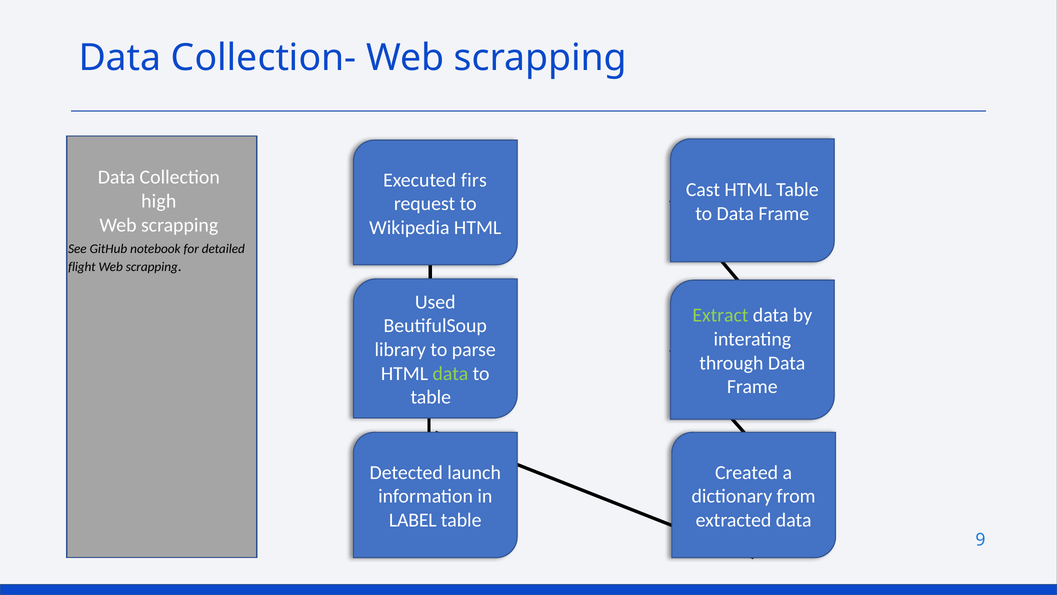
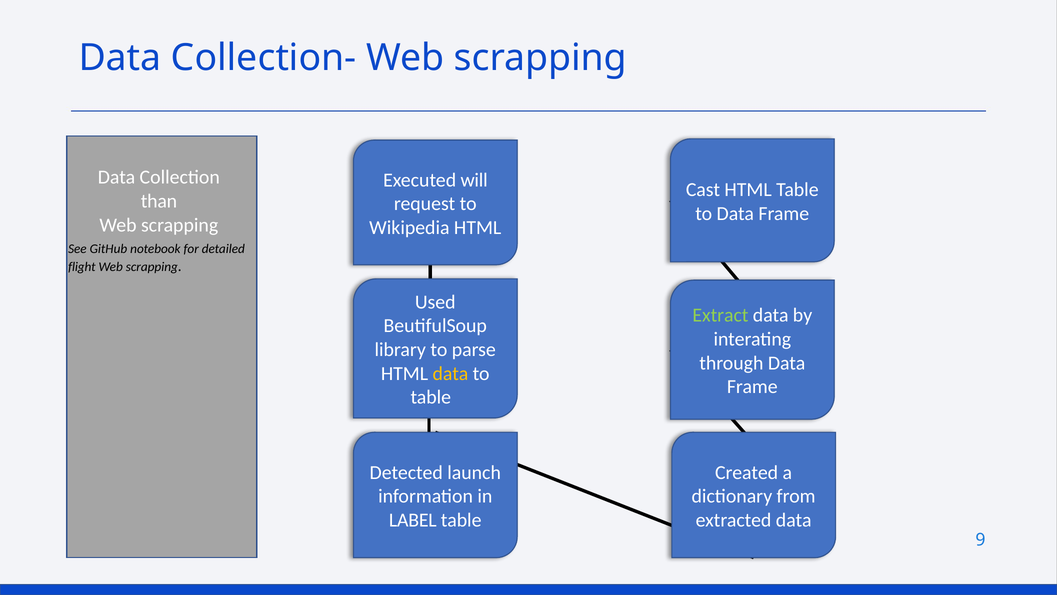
firs: firs -> will (474, 180)
high: high -> than (159, 201)
data colour: light green -> yellow (450, 373)
